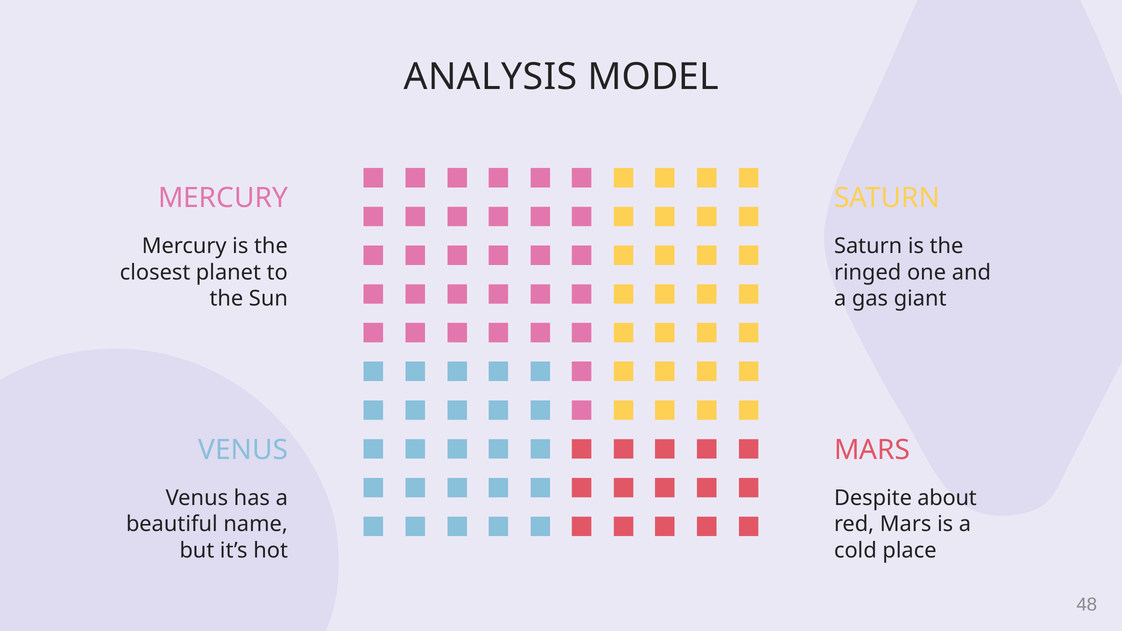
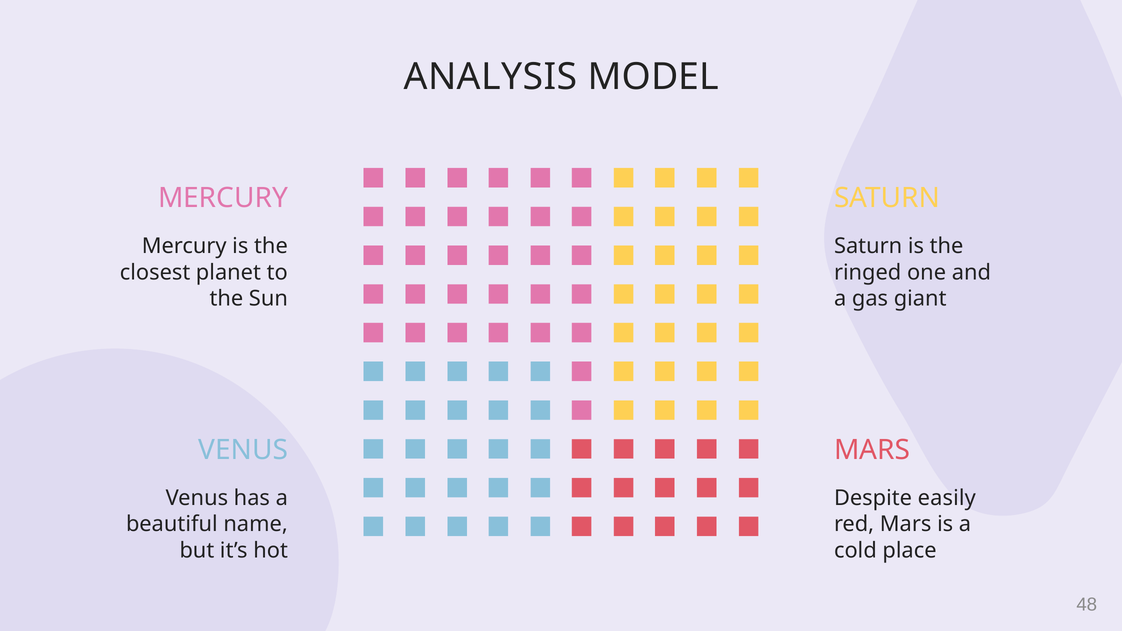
about: about -> easily (947, 498)
